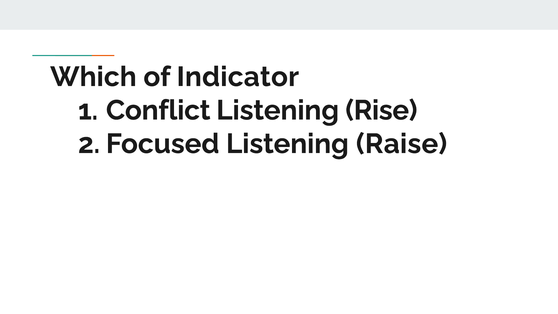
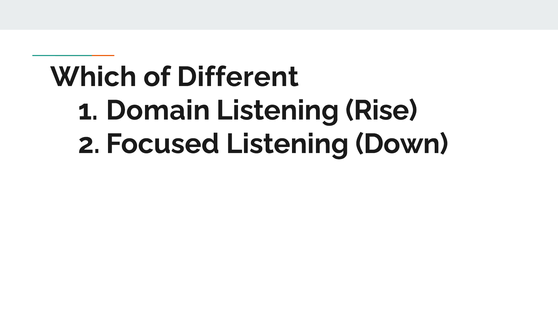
Indicator: Indicator -> Different (238, 77)
Conflict: Conflict -> Domain (158, 110)
Raise: Raise -> Down (402, 144)
